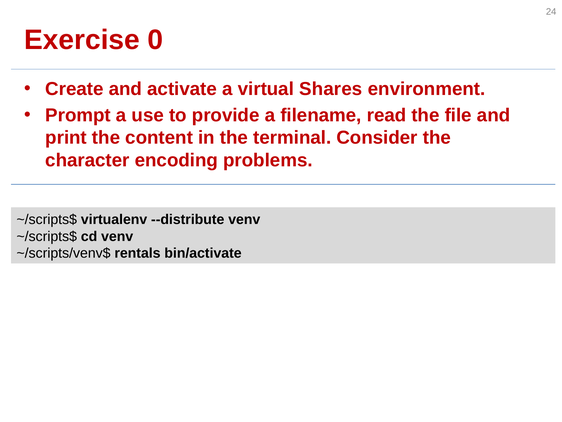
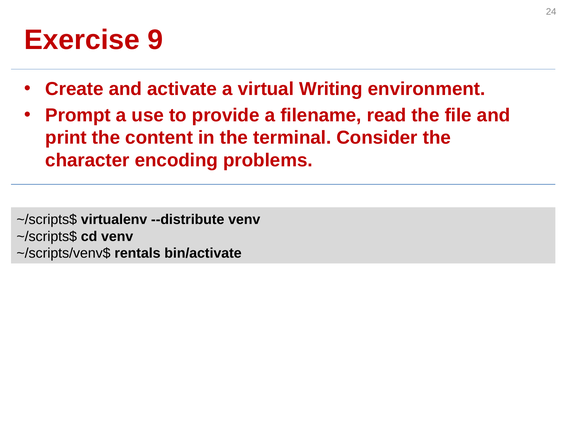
0: 0 -> 9 (155, 40)
Shares: Shares -> Writing (331, 89)
